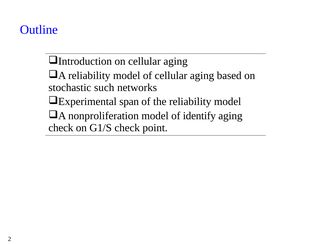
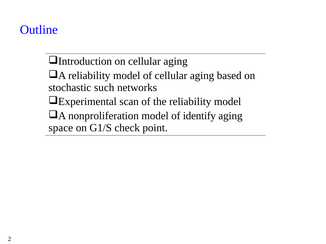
span: span -> scan (129, 102)
check: check -> space (61, 128)
